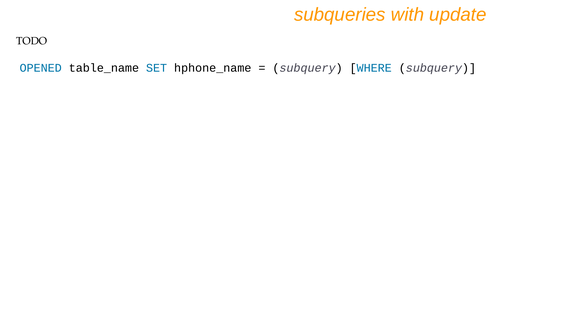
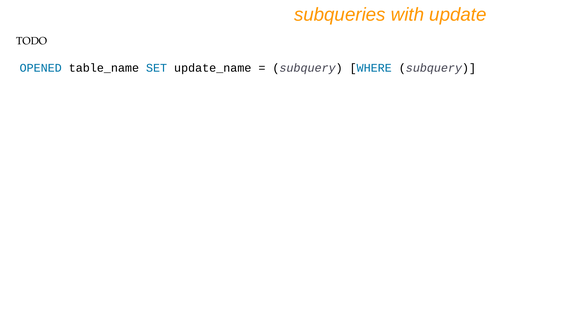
hphone_name: hphone_name -> update_name (213, 68)
